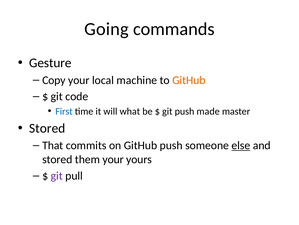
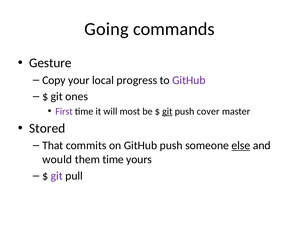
machine: machine -> progress (137, 80)
GitHub colour: orange -> purple (189, 80)
code: code -> ones (77, 96)
First colour: blue -> purple (64, 111)
what: what -> most (130, 111)
git underline: none -> present (167, 111)
made: made -> cover (208, 111)
stored: stored -> would (57, 159)
them your: your -> time (113, 159)
